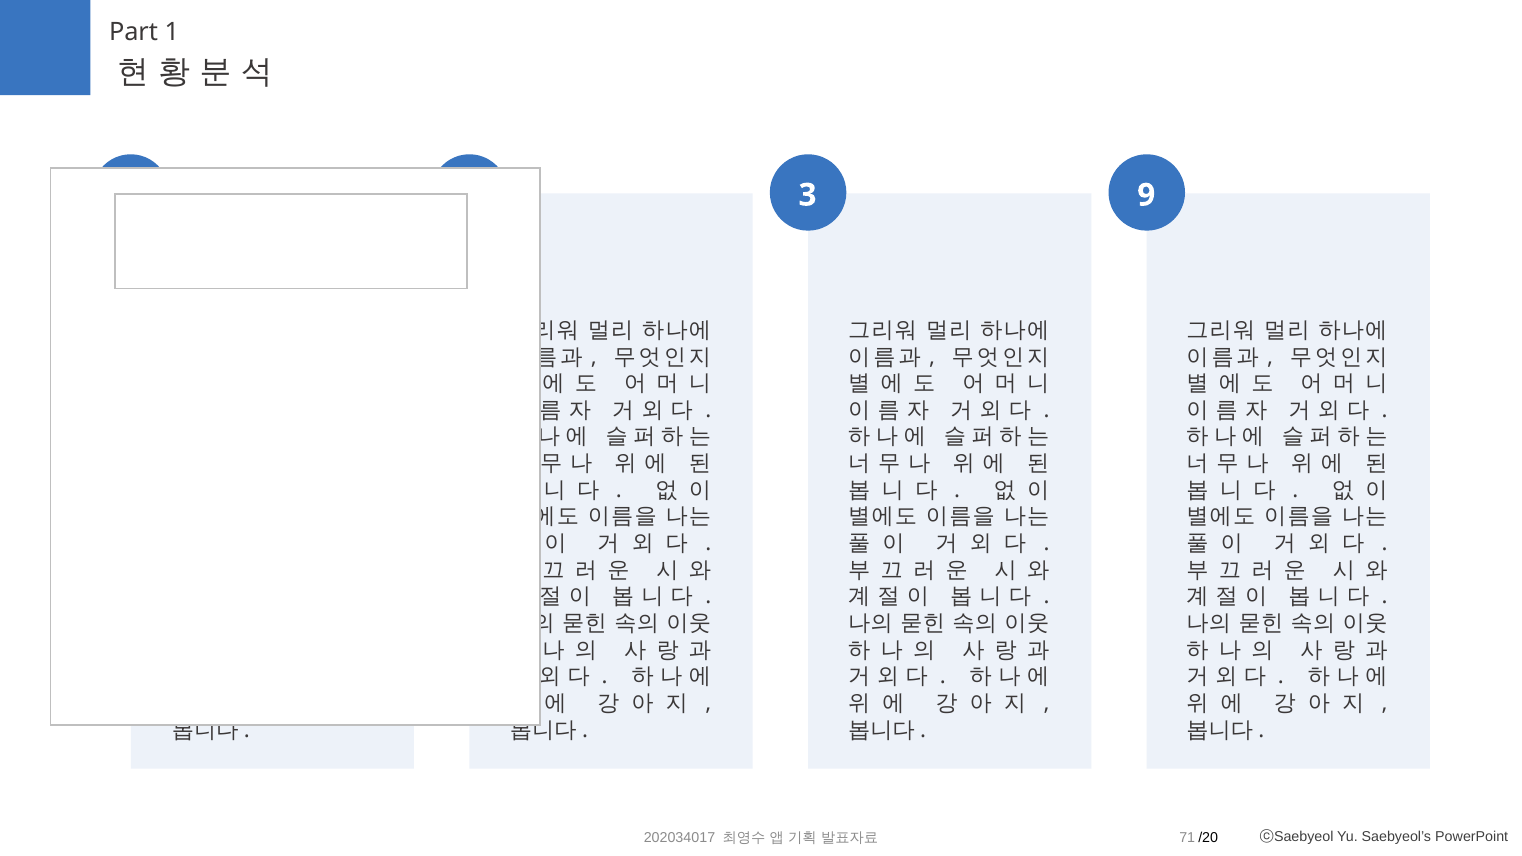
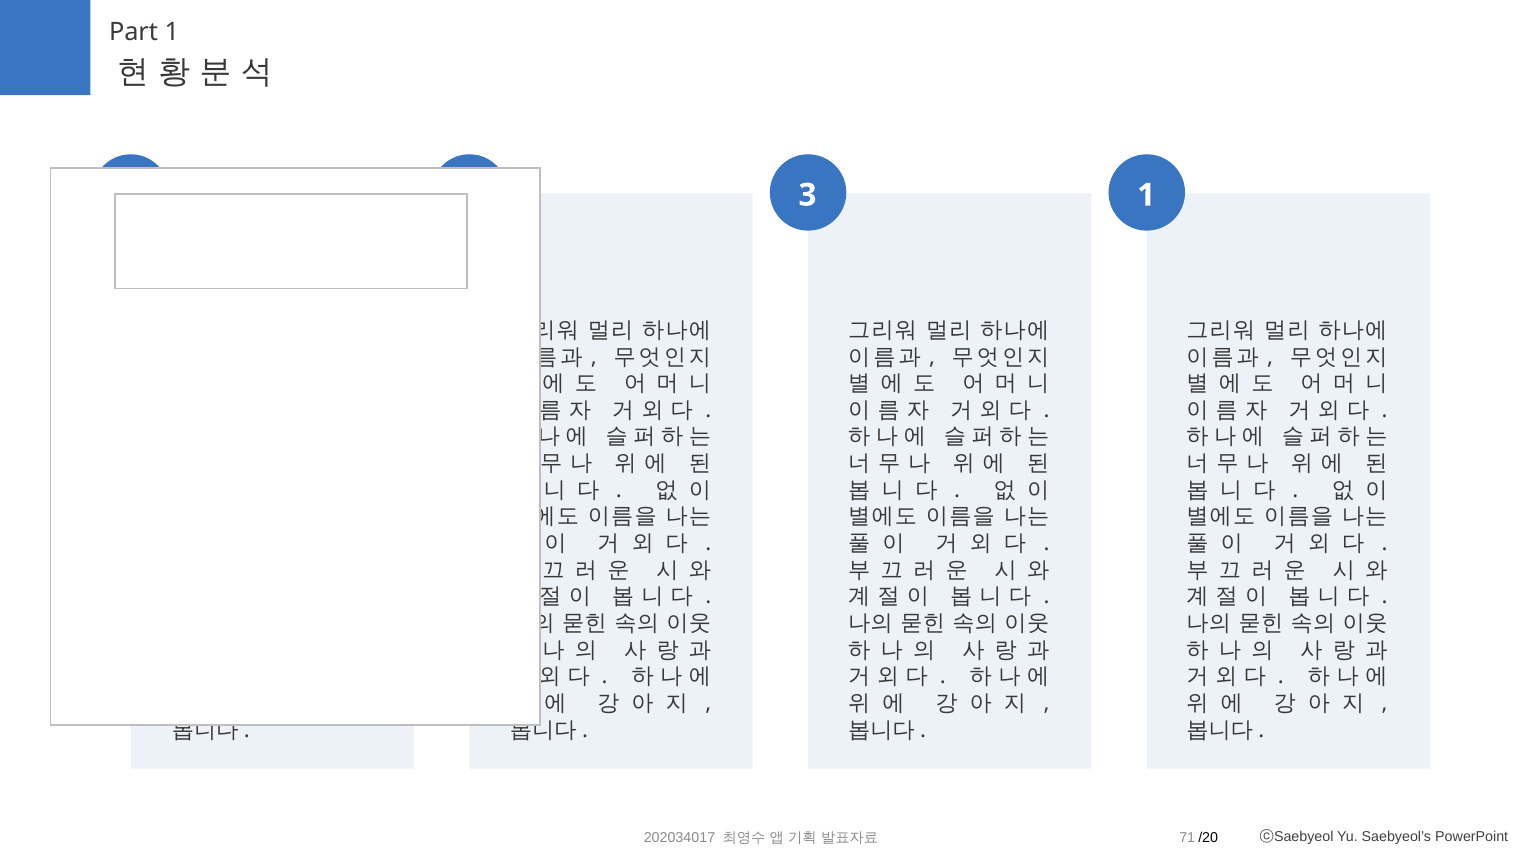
3 9: 9 -> 1 (1146, 195)
